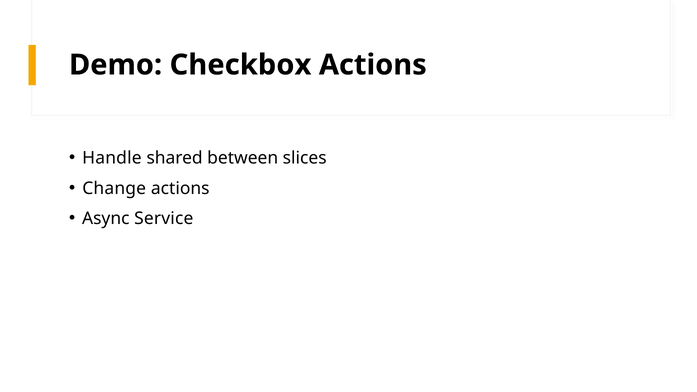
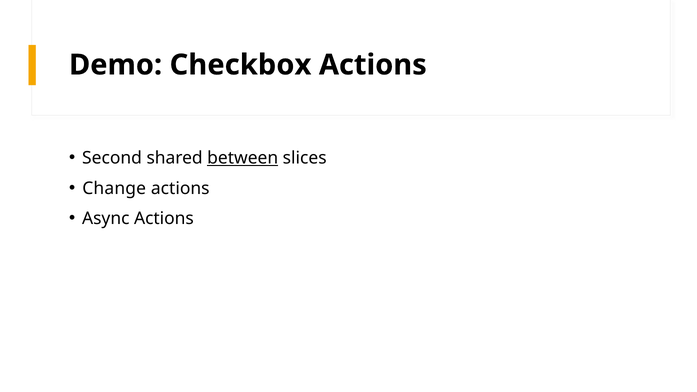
Handle: Handle -> Second (112, 158)
between underline: none -> present (243, 158)
Async Service: Service -> Actions (164, 219)
